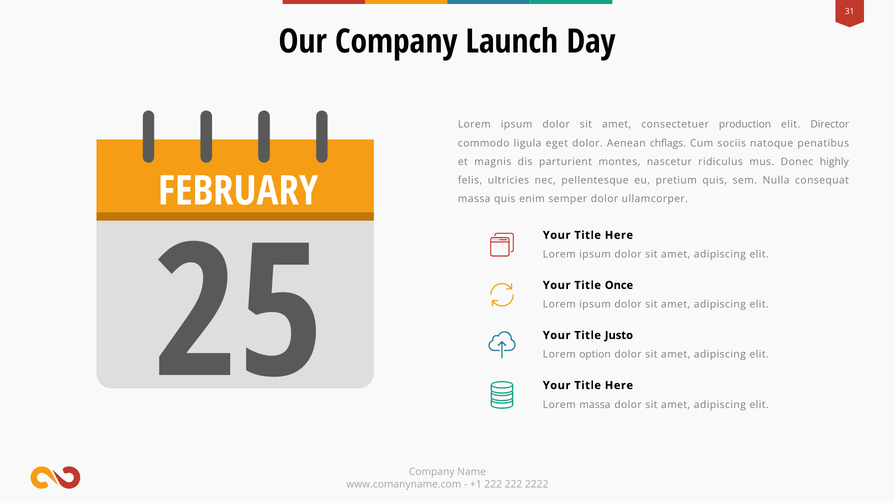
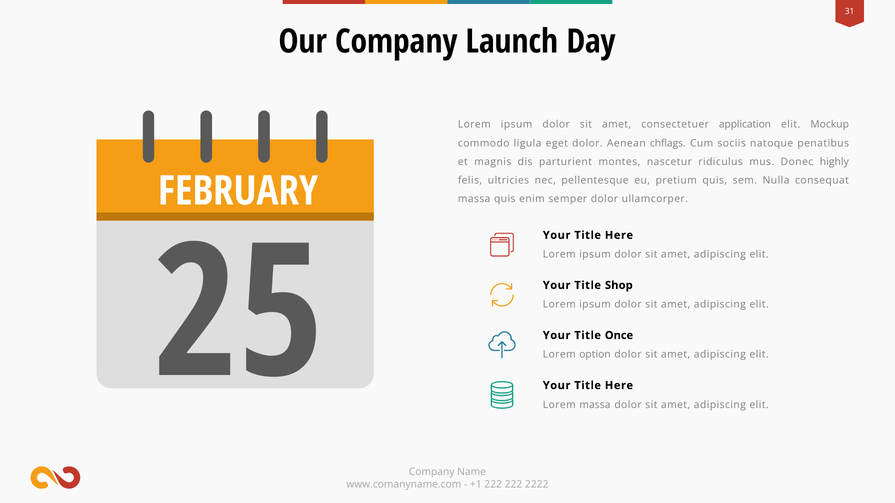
production: production -> application (745, 125)
Director: Director -> Mockup (830, 125)
Once: Once -> Shop (619, 285)
Justo: Justo -> Once (619, 336)
